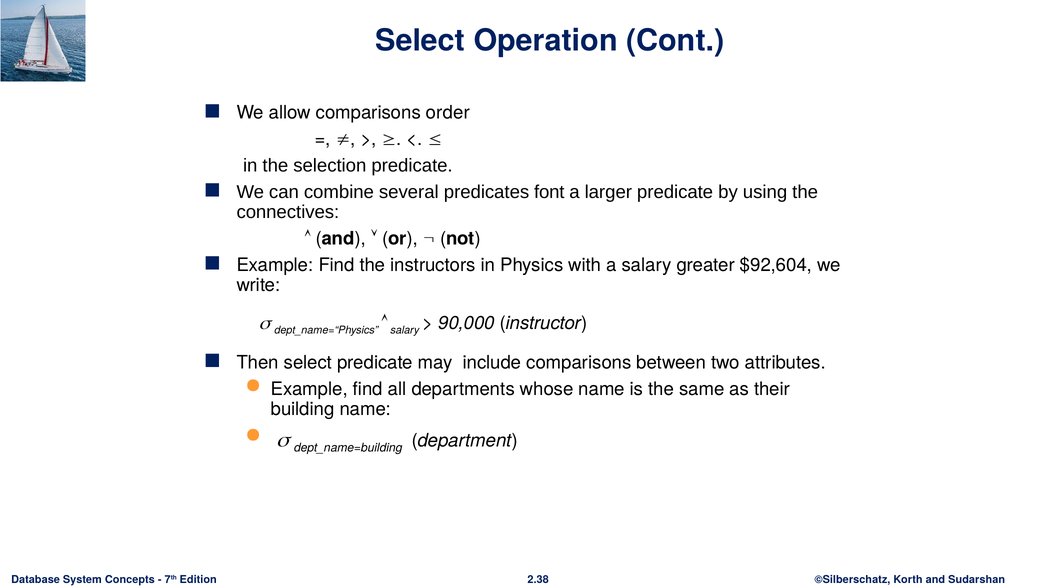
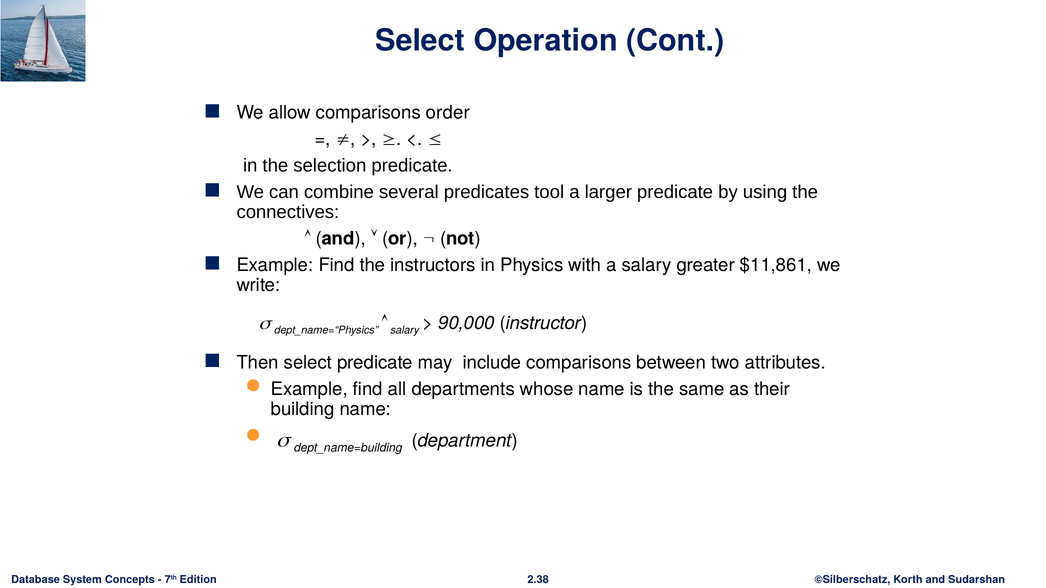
font: font -> tool (549, 192)
$92,604: $92,604 -> $11,861 (776, 265)
